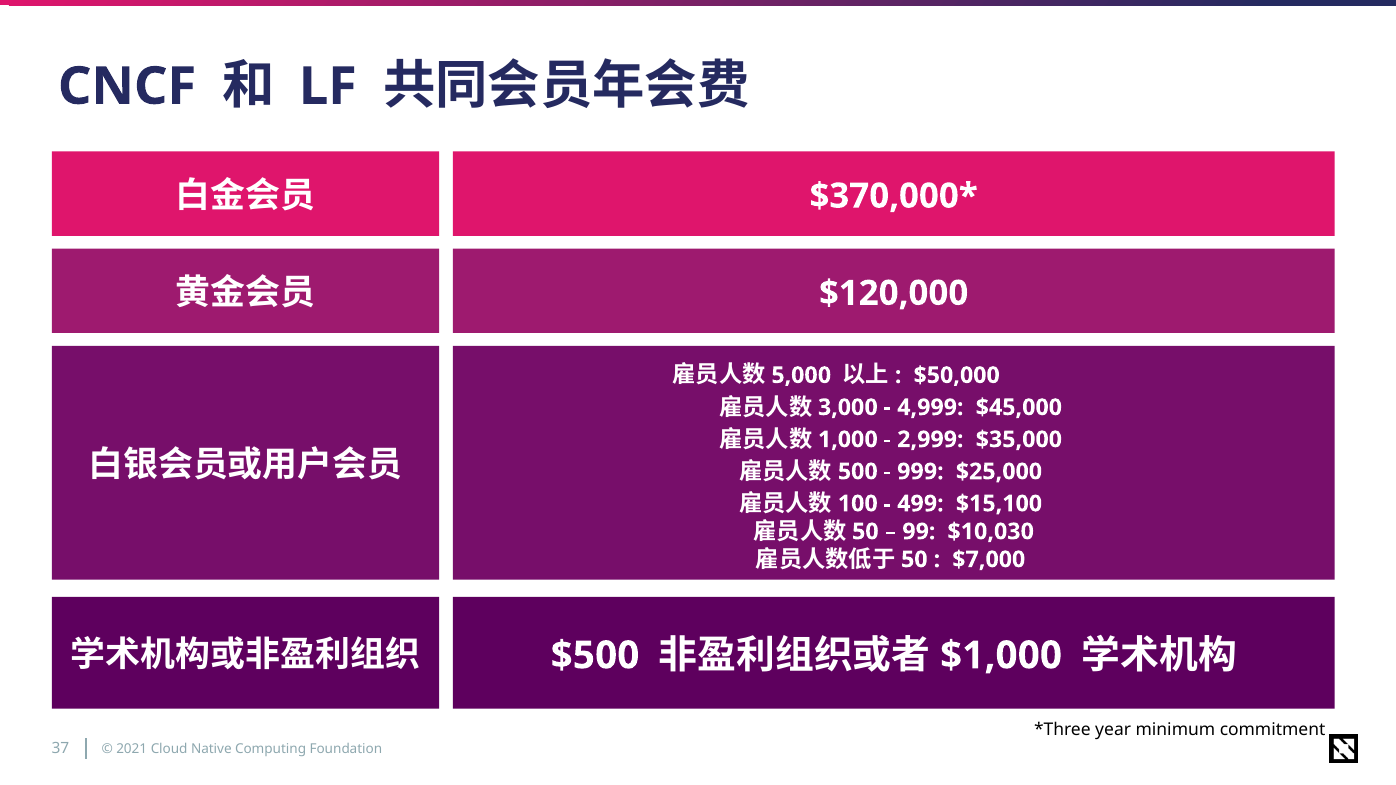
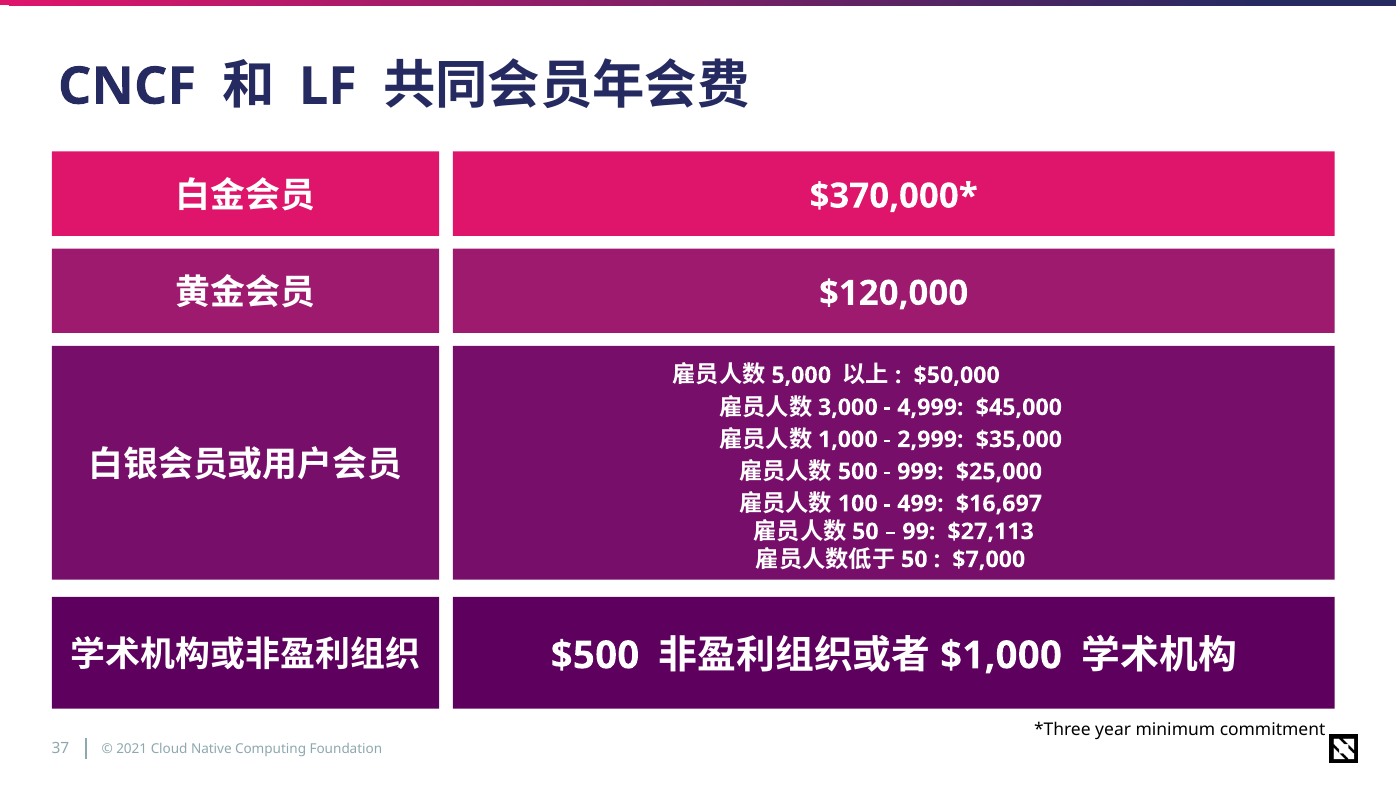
$15,100: $15,100 -> $16,697 (999, 504)
$10,030: $10,030 -> $27,113 (991, 532)
